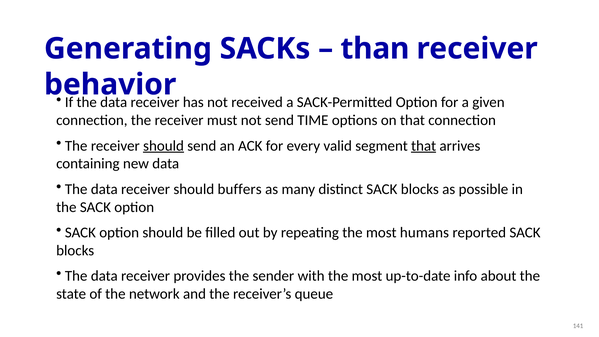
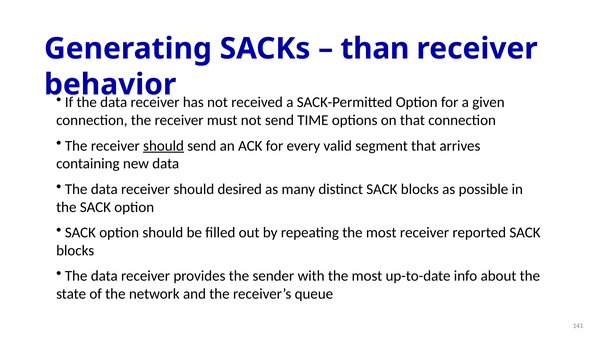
that underline: present -> none (424, 146)
buffers: buffers -> desired (240, 189)
most humans: humans -> receiver (425, 233)
